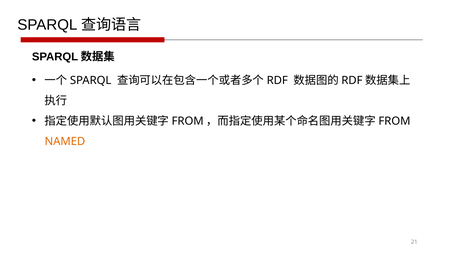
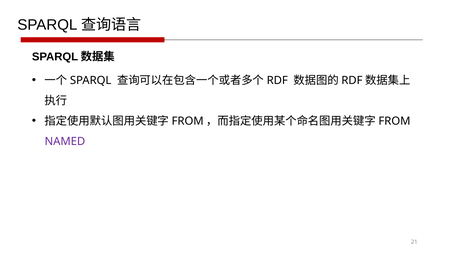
NAMED colour: orange -> purple (65, 142)
